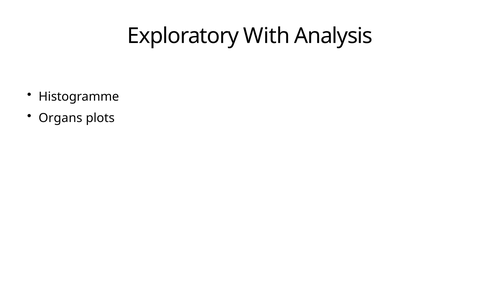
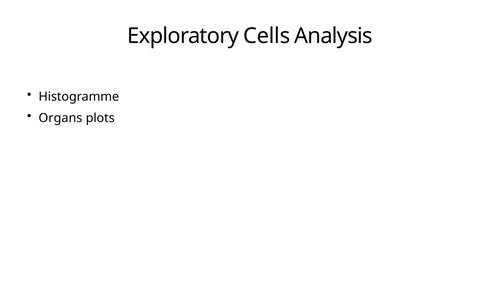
With: With -> Cells (267, 36)
